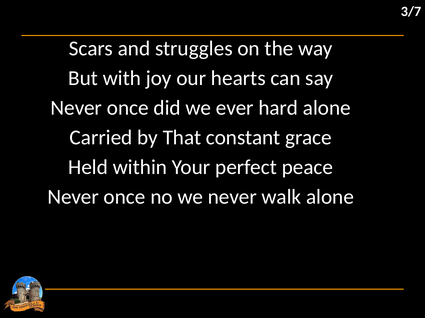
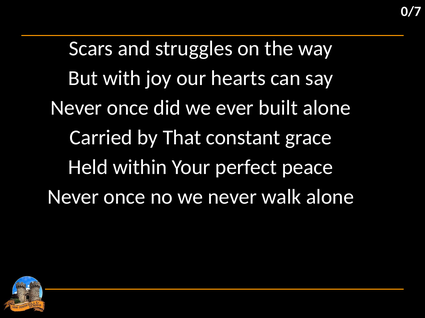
3/7: 3/7 -> 0/7 (411, 12)
hard: hard -> built (278, 108)
